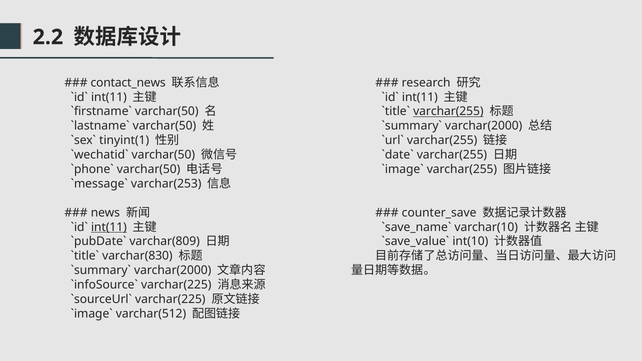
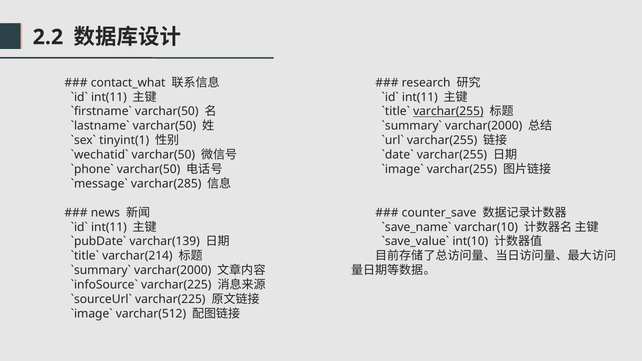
contact_news: contact_news -> contact_what (128, 83)
varchar(253: varchar(253 -> varchar(285 (166, 184)
int(11 underline: present -> none (109, 227)
varchar(809: varchar(809 -> varchar(139 (165, 242)
varchar(830: varchar(830 -> varchar(214 (137, 256)
